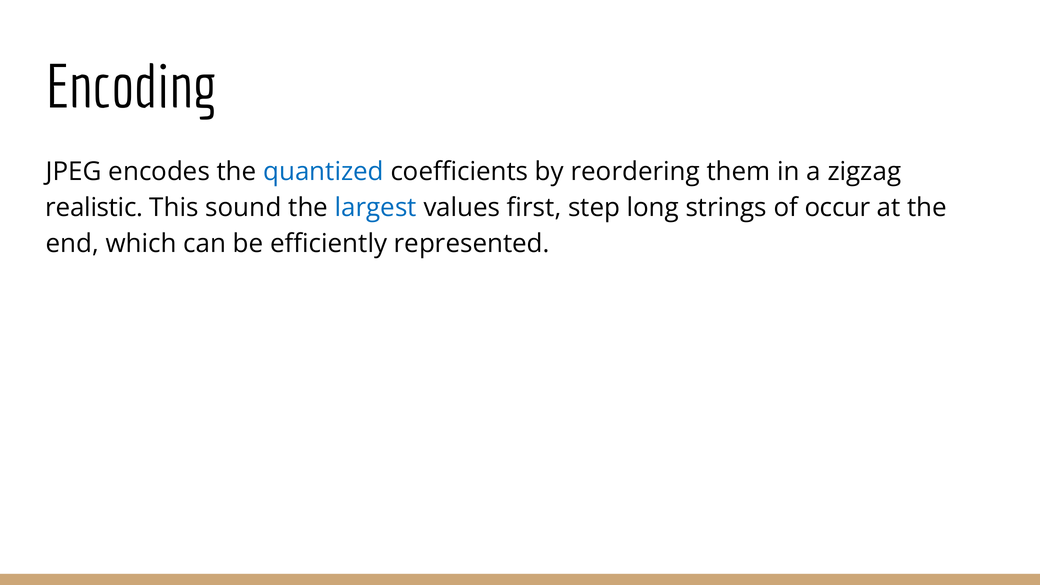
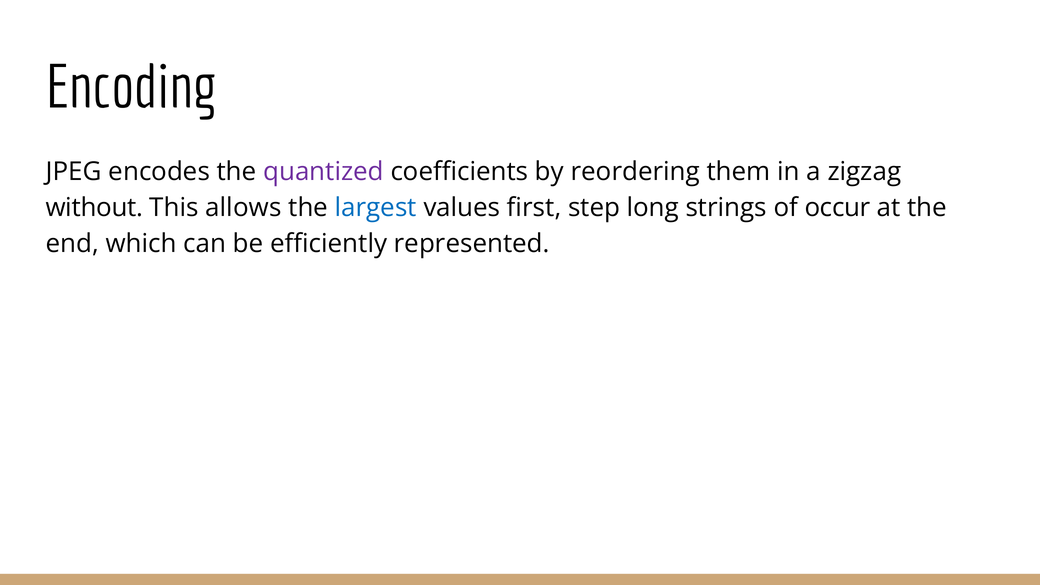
quantized colour: blue -> purple (324, 172)
realistic: realistic -> without (94, 208)
sound: sound -> allows (243, 208)
